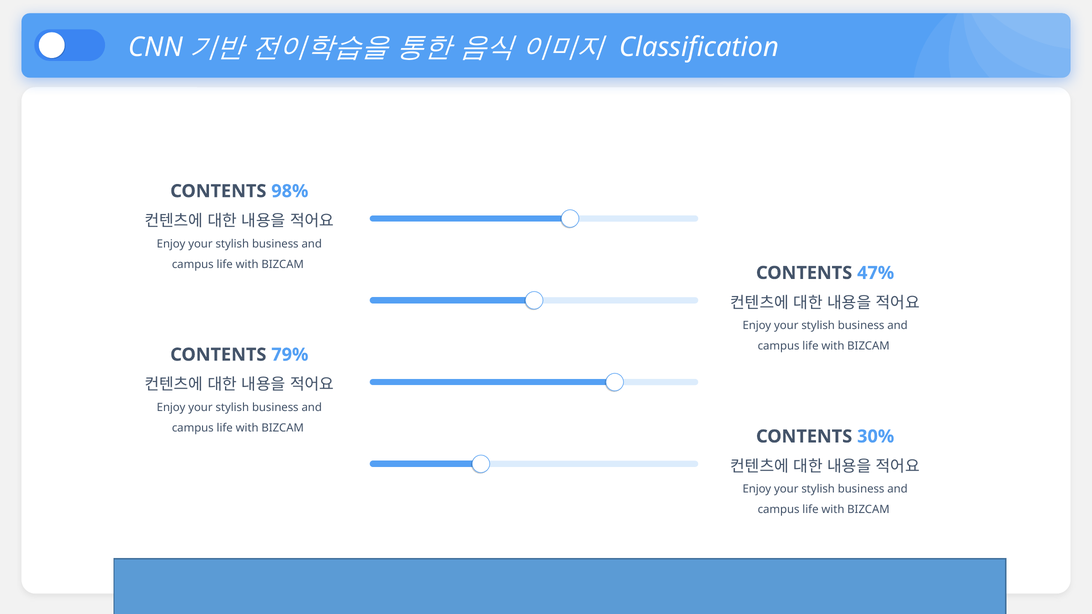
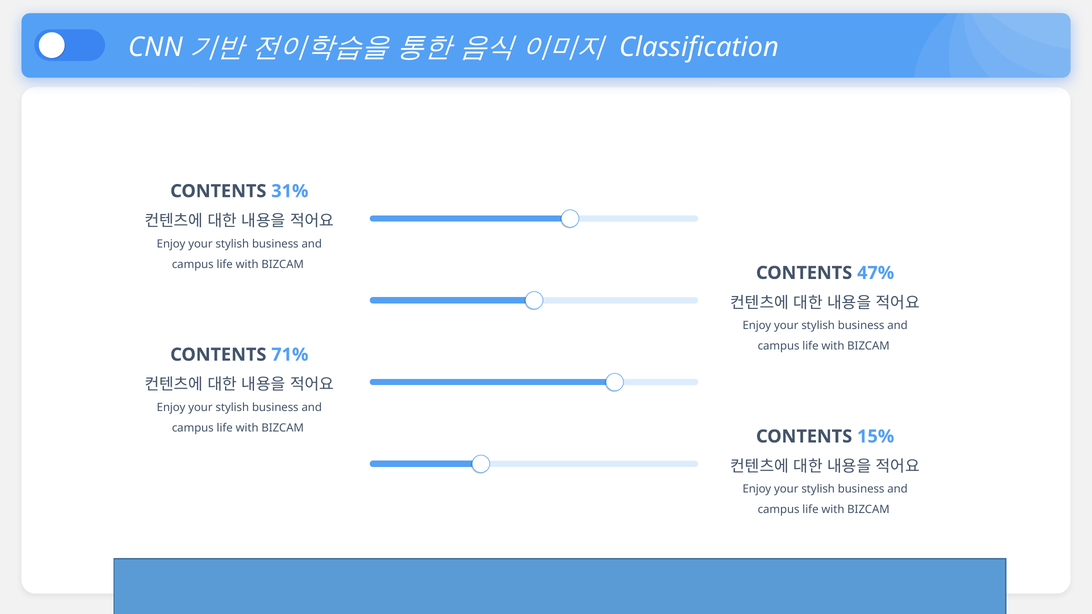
98%: 98% -> 31% (290, 191)
79%: 79% -> 71% (290, 355)
30%: 30% -> 15% (876, 437)
